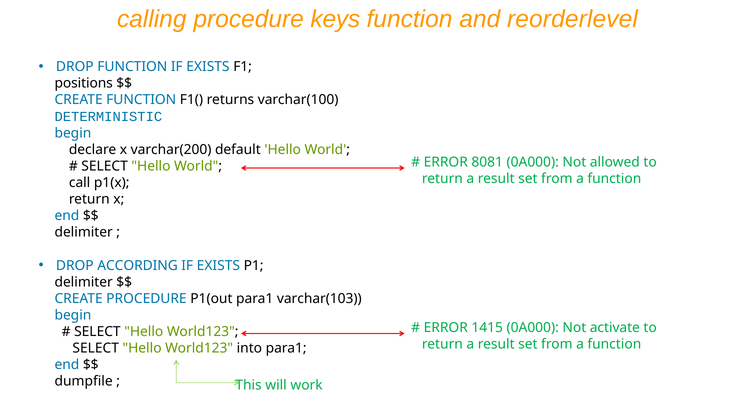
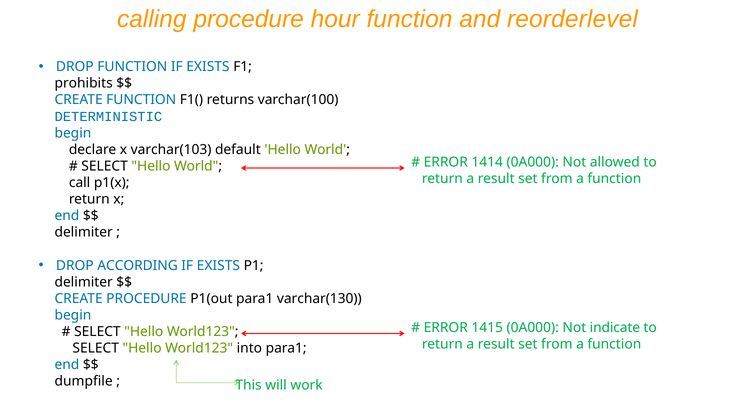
keys: keys -> hour (335, 19)
positions: positions -> prohibits (84, 83)
varchar(200: varchar(200 -> varchar(103 (171, 150)
8081: 8081 -> 1414 (487, 162)
varchar(103: varchar(103 -> varchar(130 (319, 299)
activate: activate -> indicate (615, 328)
